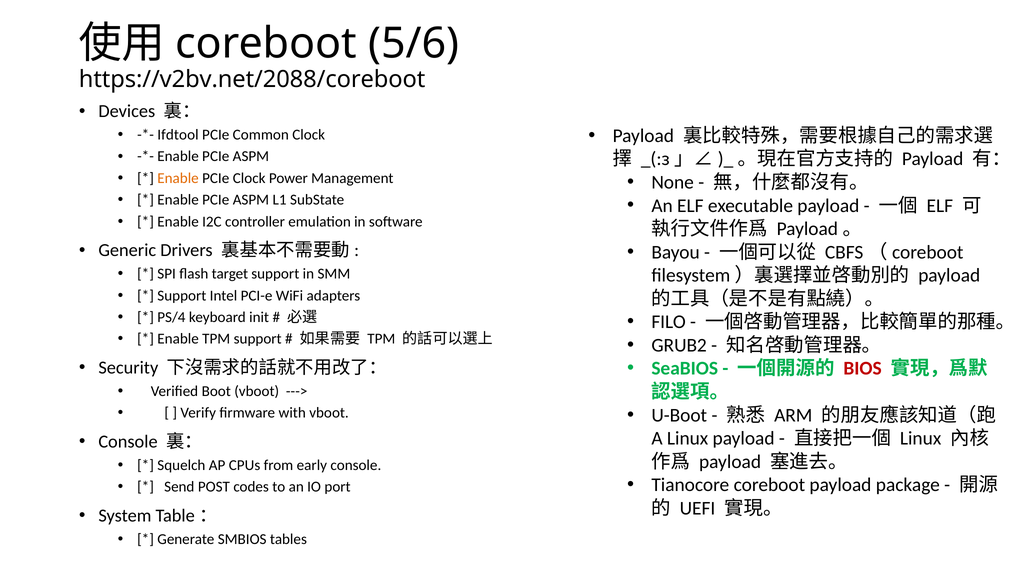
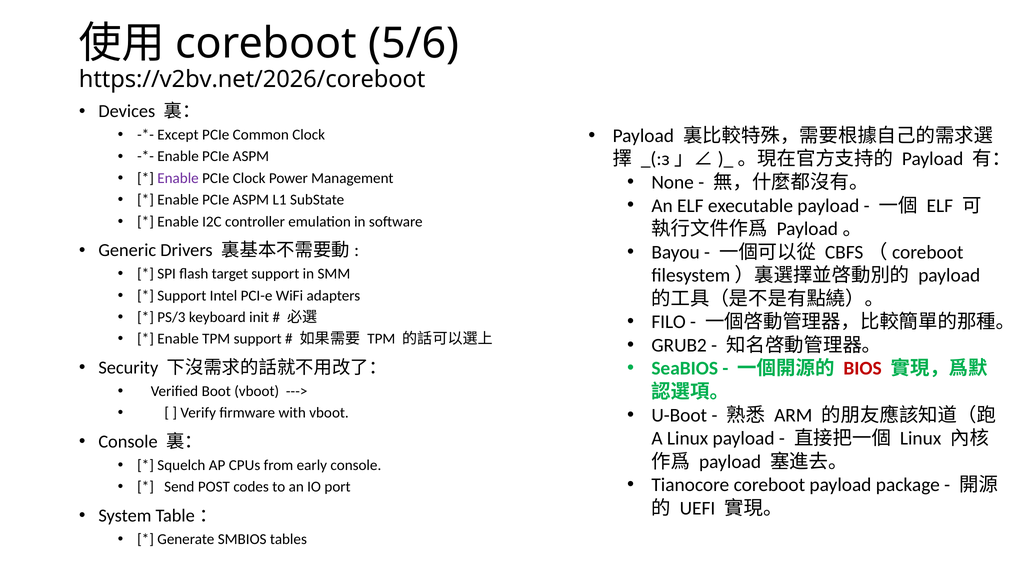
https://v2bv.net/2088/coreboot: https://v2bv.net/2088/coreboot -> https://v2bv.net/2026/coreboot (252, 79)
Ifdtool: Ifdtool -> Except (178, 135)
Enable colour: orange -> purple (178, 178)
PS/4: PS/4 -> PS/3 (171, 317)
